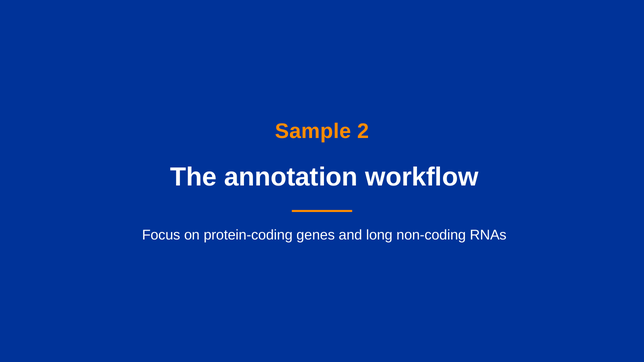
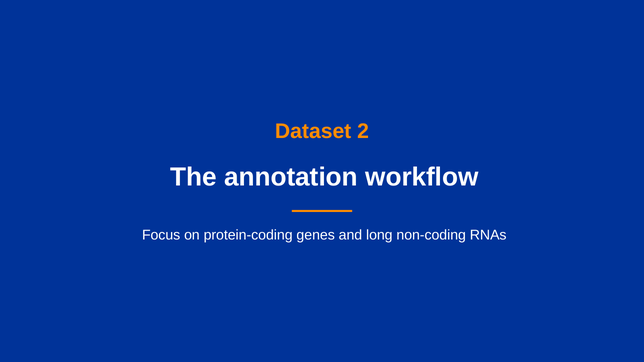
Sample: Sample -> Dataset (313, 131)
